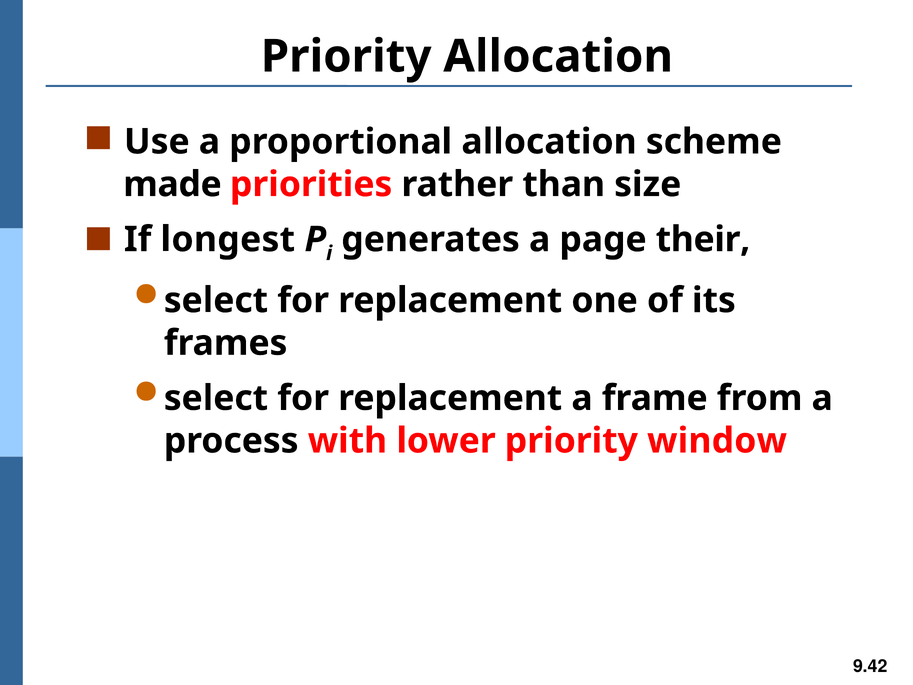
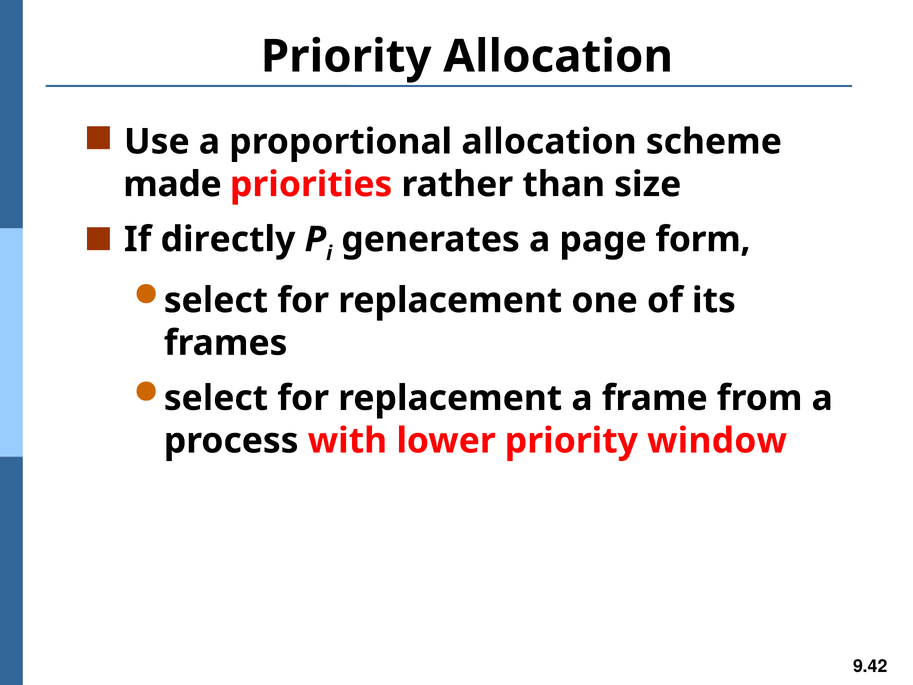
longest: longest -> directly (228, 239)
their: their -> form (703, 239)
